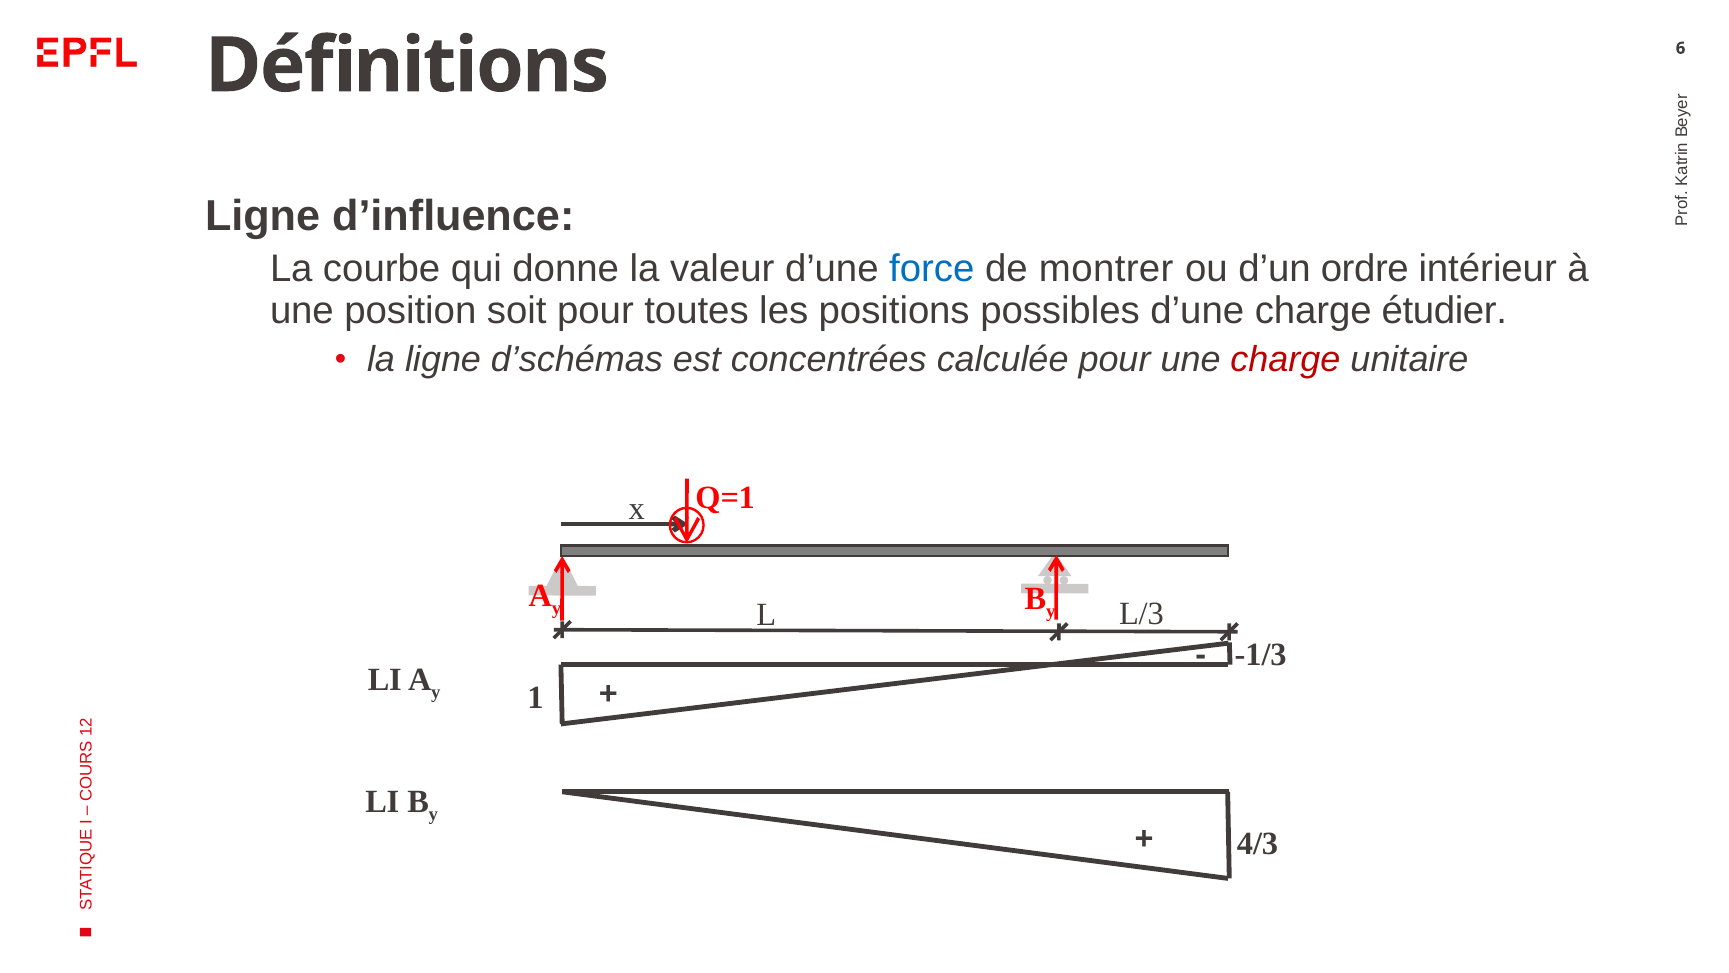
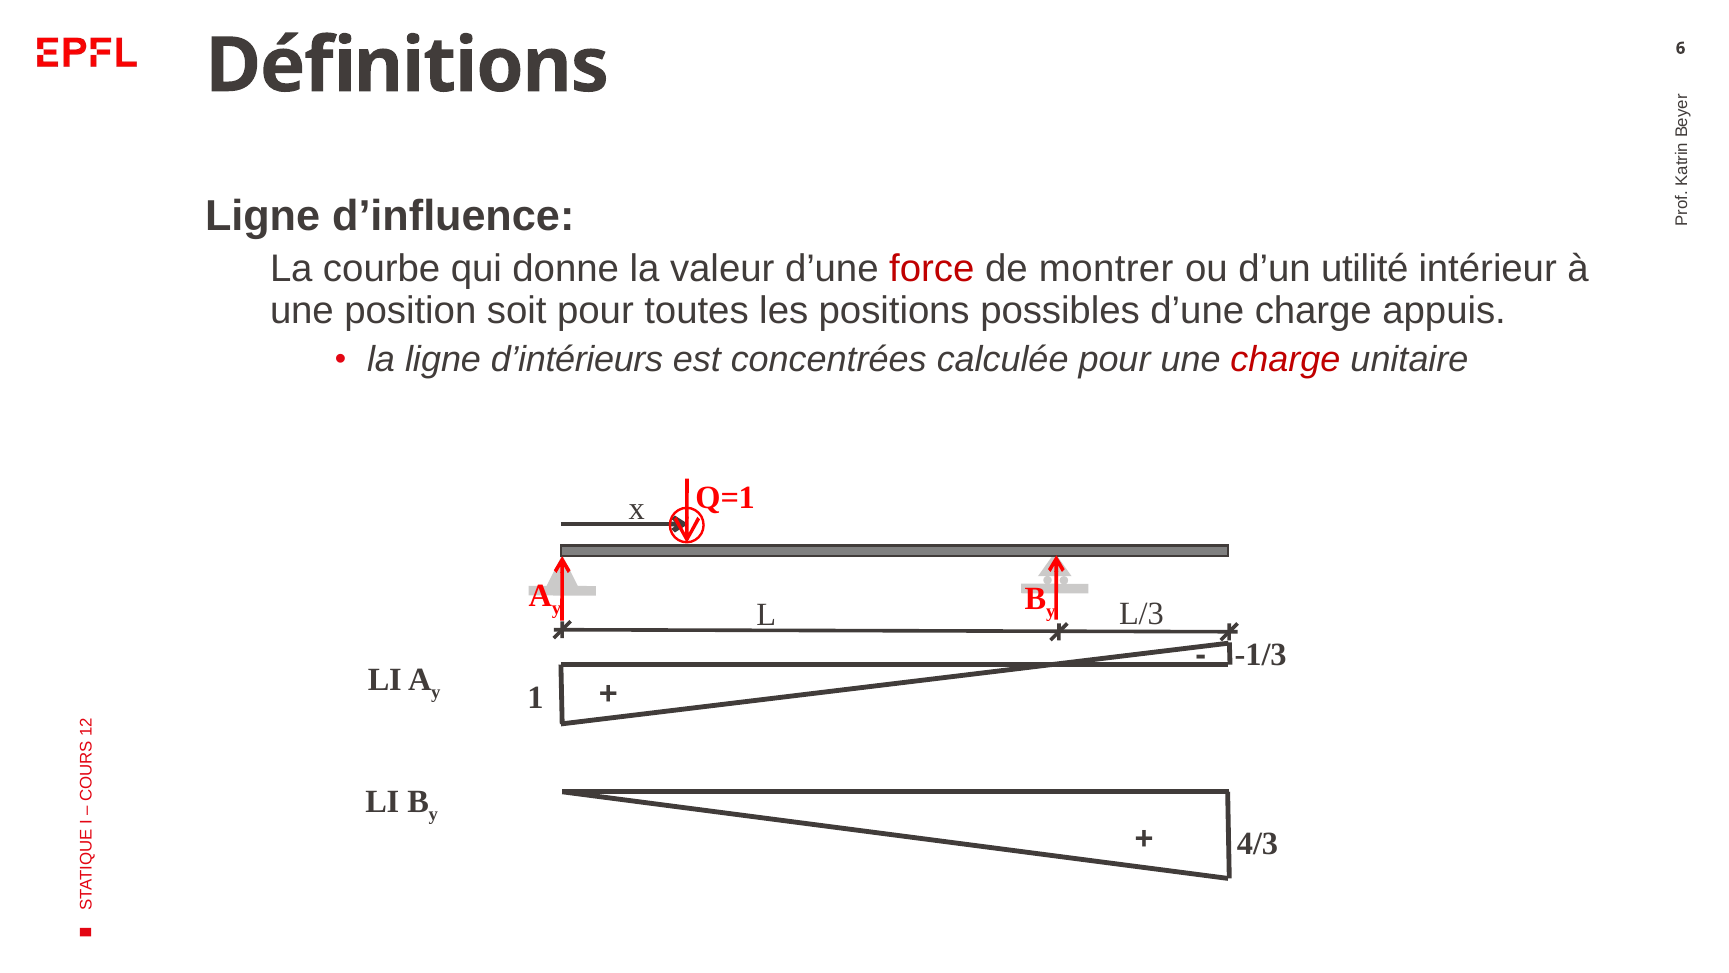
force colour: blue -> red (932, 269)
ordre: ordre -> utilité (1365, 269)
étudier: étudier -> appuis (1444, 311)
d’schémas: d’schémas -> d’intérieurs (577, 360)
